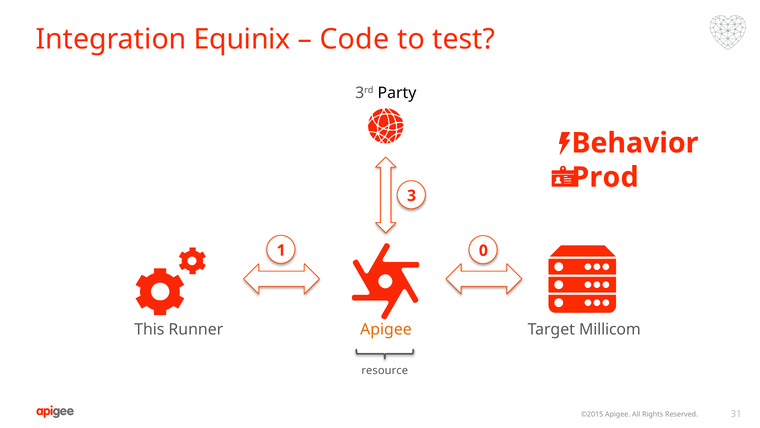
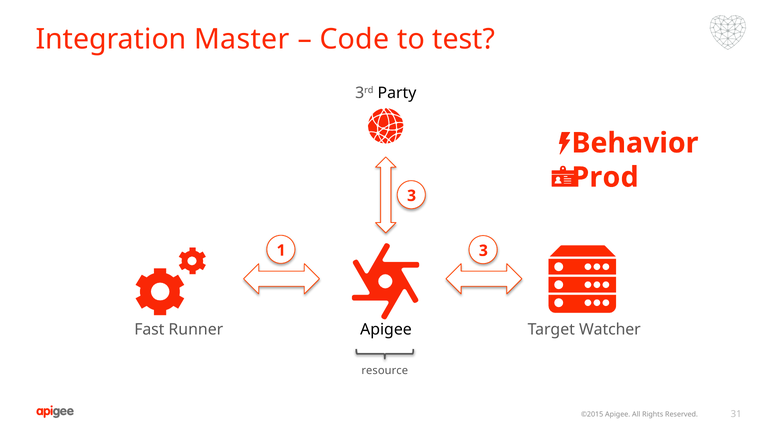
Equinix: Equinix -> Master (242, 40)
1 0: 0 -> 3 (483, 251)
This: This -> Fast (149, 329)
Apigee colour: orange -> black (386, 329)
Millicom: Millicom -> Watcher (610, 329)
